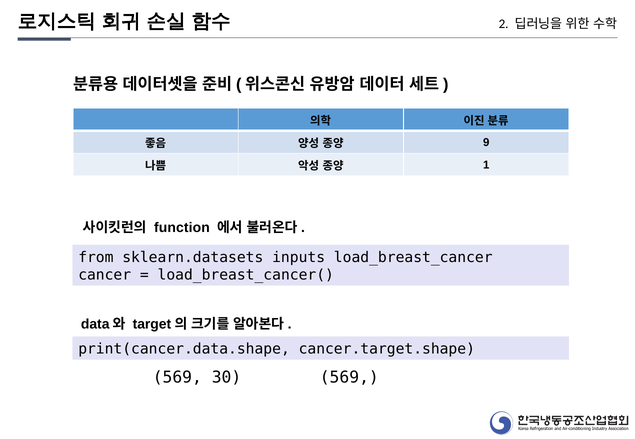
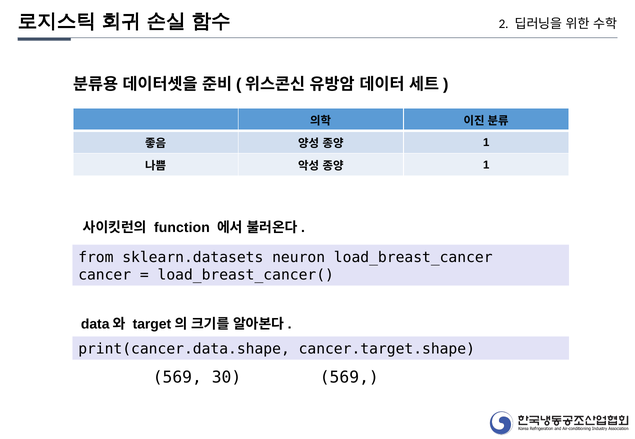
9: 9 -> 1 (486, 142)
inputs: inputs -> neuron (299, 258)
